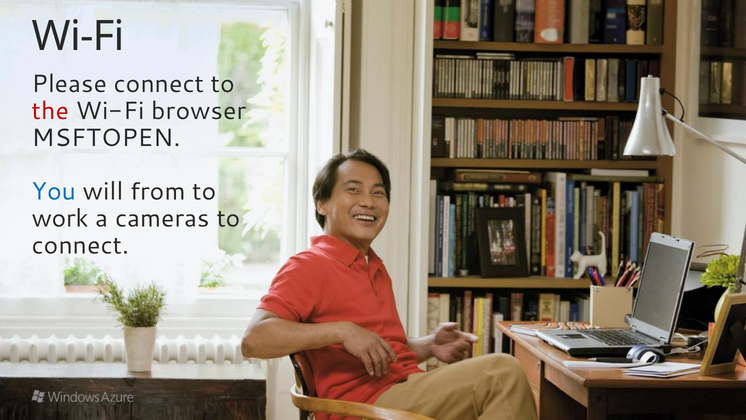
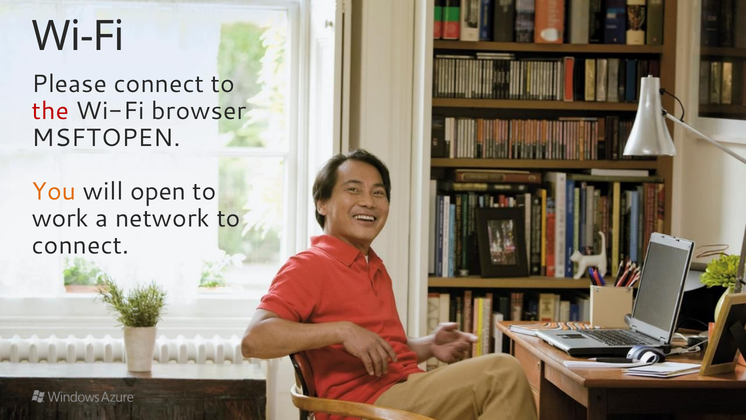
You colour: blue -> orange (54, 192)
from: from -> open (158, 192)
cameras: cameras -> network (162, 218)
